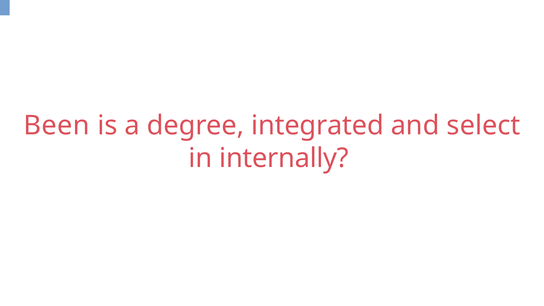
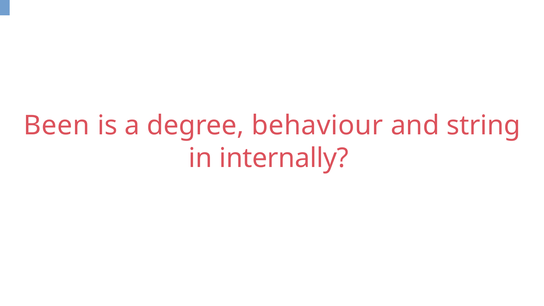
integrated: integrated -> behaviour (317, 126)
select: select -> string (484, 126)
